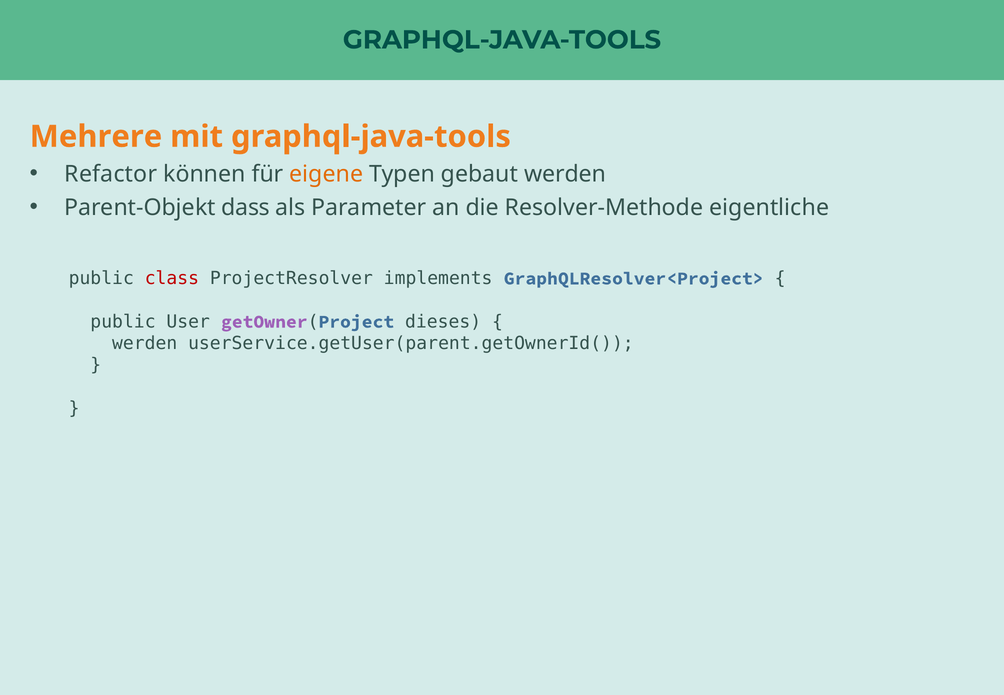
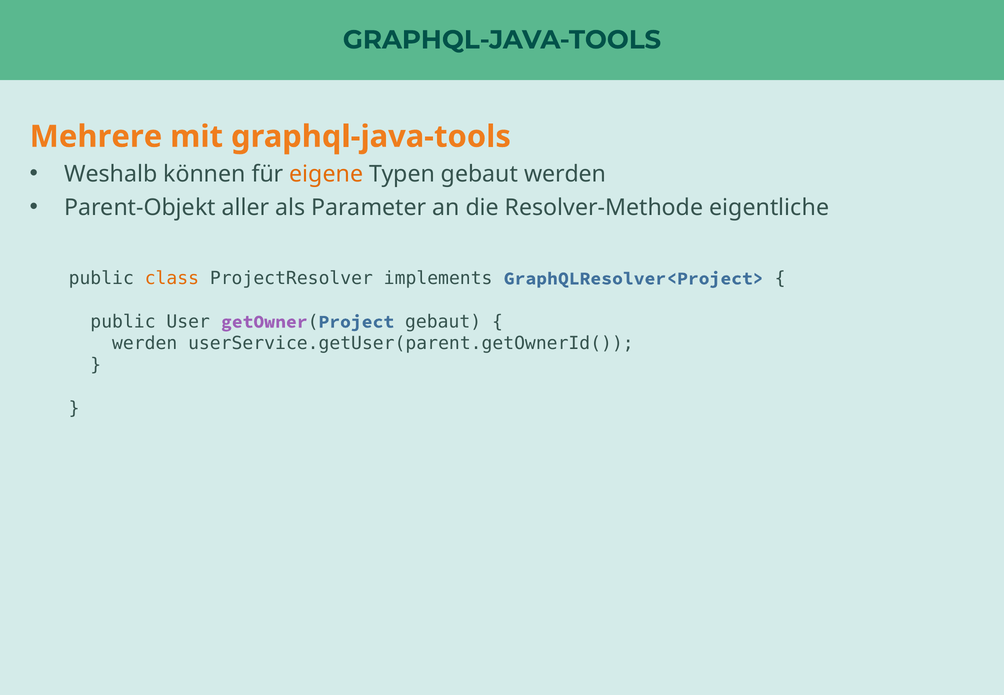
Refactor: Refactor -> Weshalb (111, 174)
dass: dass -> aller (246, 207)
class colour: red -> orange (172, 278)
dieses: dieses -> gebaut (443, 322)
